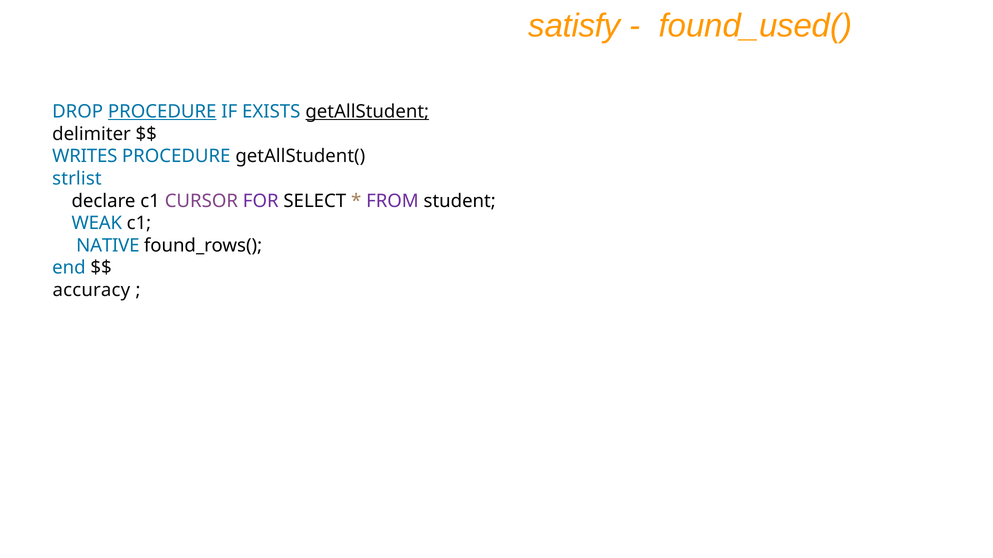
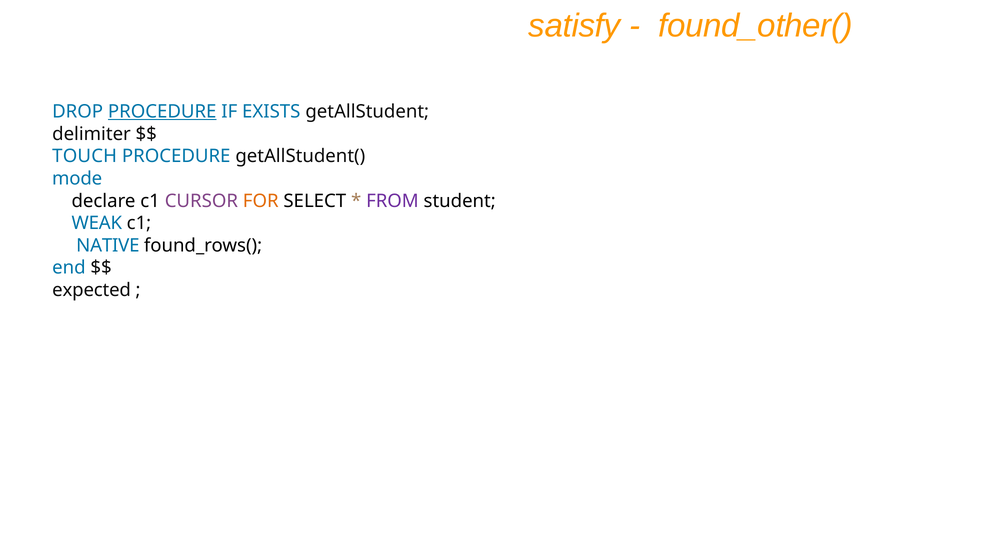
found_used(: found_used( -> found_other( (756, 26)
getAllStudent underline: present -> none (367, 112)
WRITES: WRITES -> TOUCH (85, 156)
strlist: strlist -> mode (77, 179)
FOR colour: purple -> orange (261, 201)
accuracy: accuracy -> expected (92, 290)
